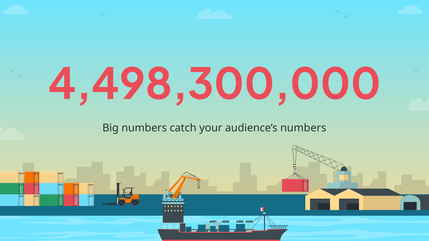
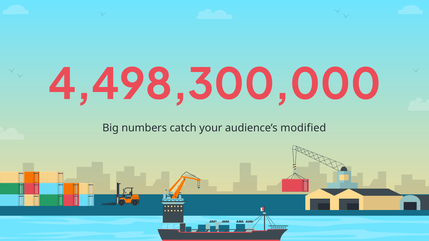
audience’s numbers: numbers -> modified (303, 128)
